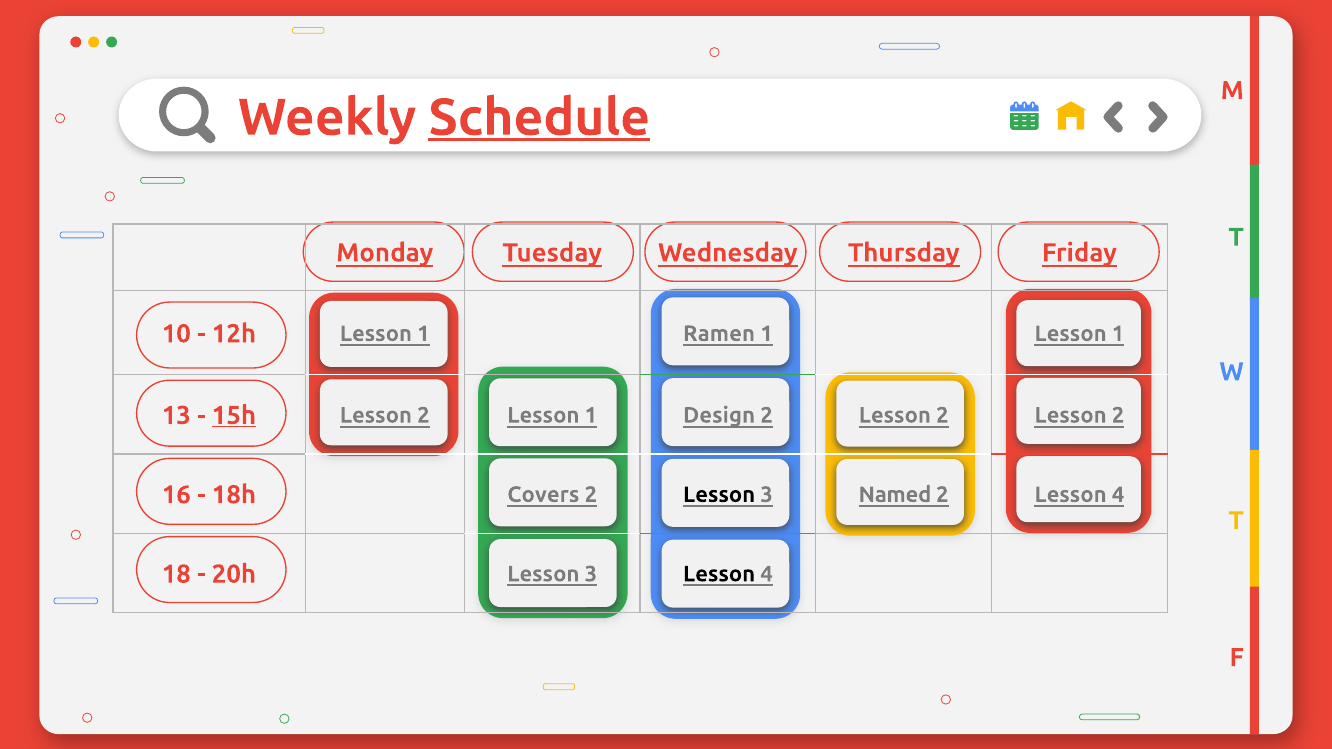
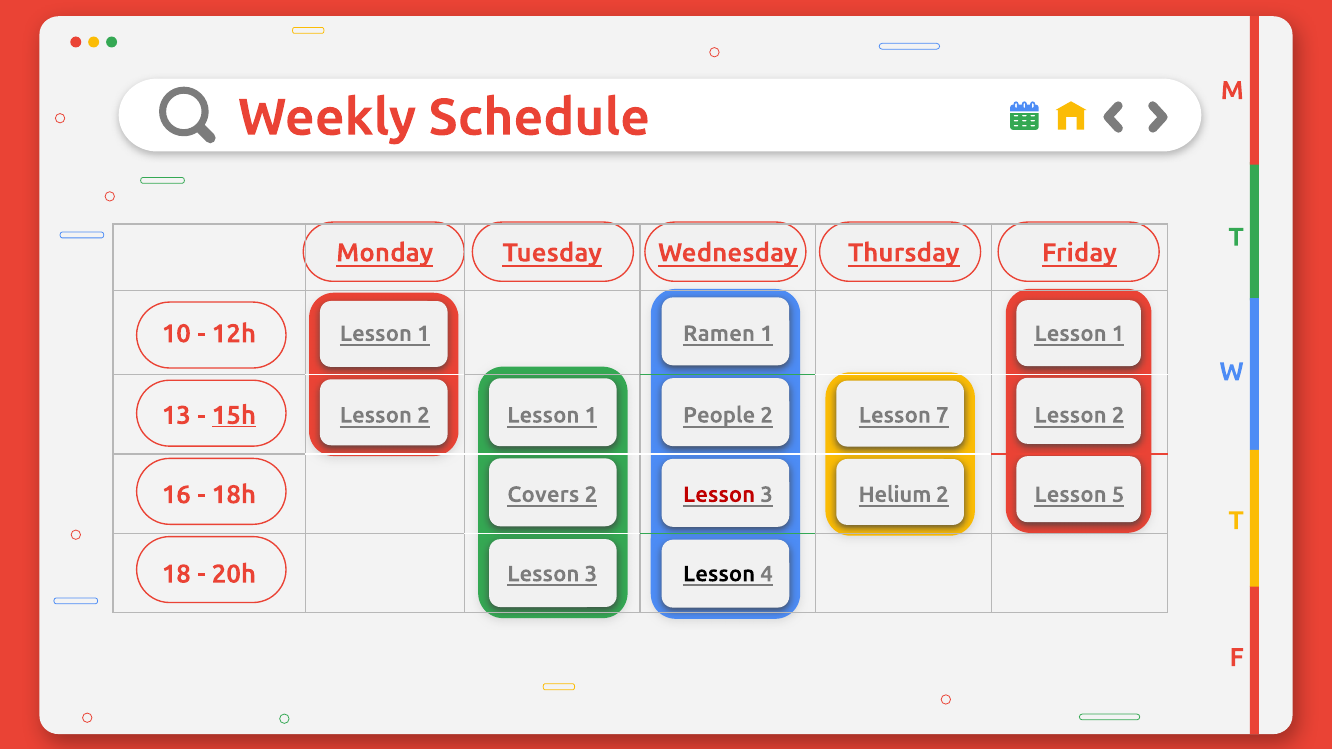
Schedule underline: present -> none (539, 118)
Design: Design -> People (719, 415)
2: 2 -> 7 (942, 415)
Lesson colour: black -> red (719, 495)
Named: Named -> Helium (895, 495)
2 Lesson 4: 4 -> 5 (1118, 495)
